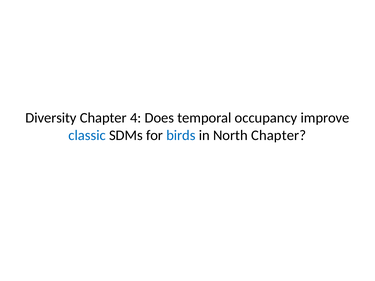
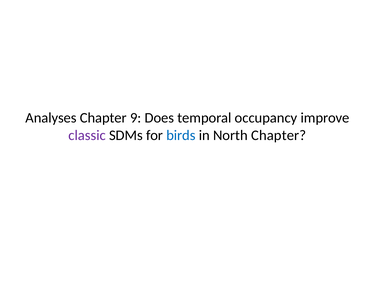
Diversity: Diversity -> Analyses (51, 118)
4: 4 -> 9 (136, 118)
classic colour: blue -> purple (87, 135)
